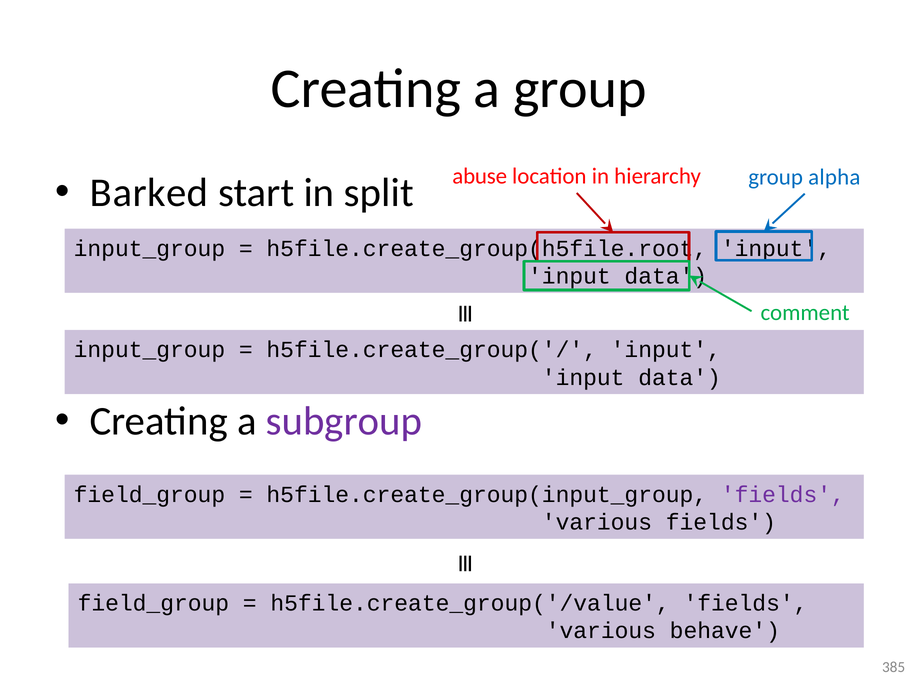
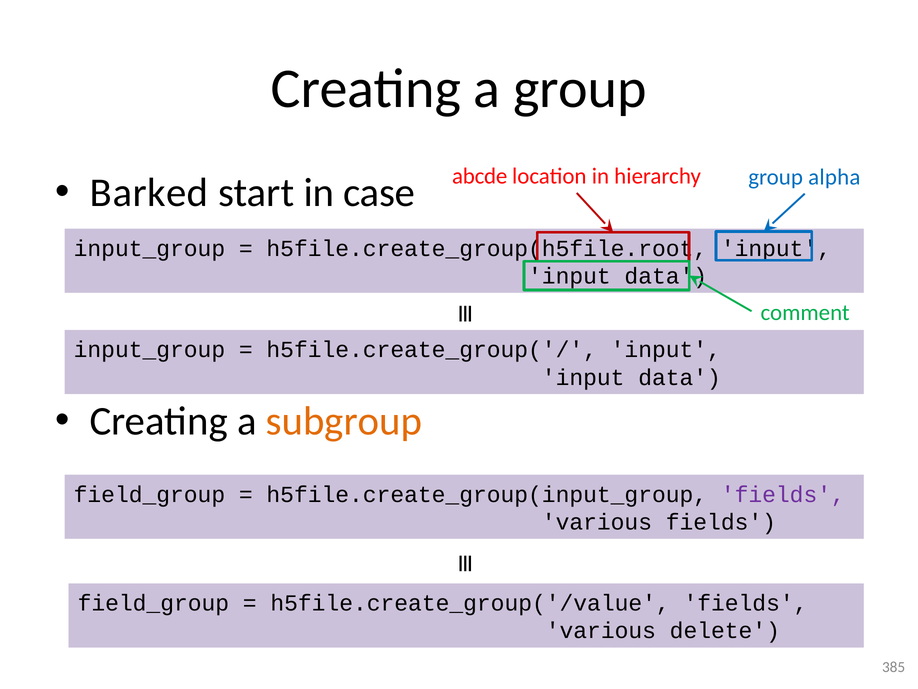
abuse: abuse -> abcde (480, 176)
split: split -> case (379, 193)
subgroup colour: purple -> orange (344, 421)
behave: behave -> delete (725, 630)
